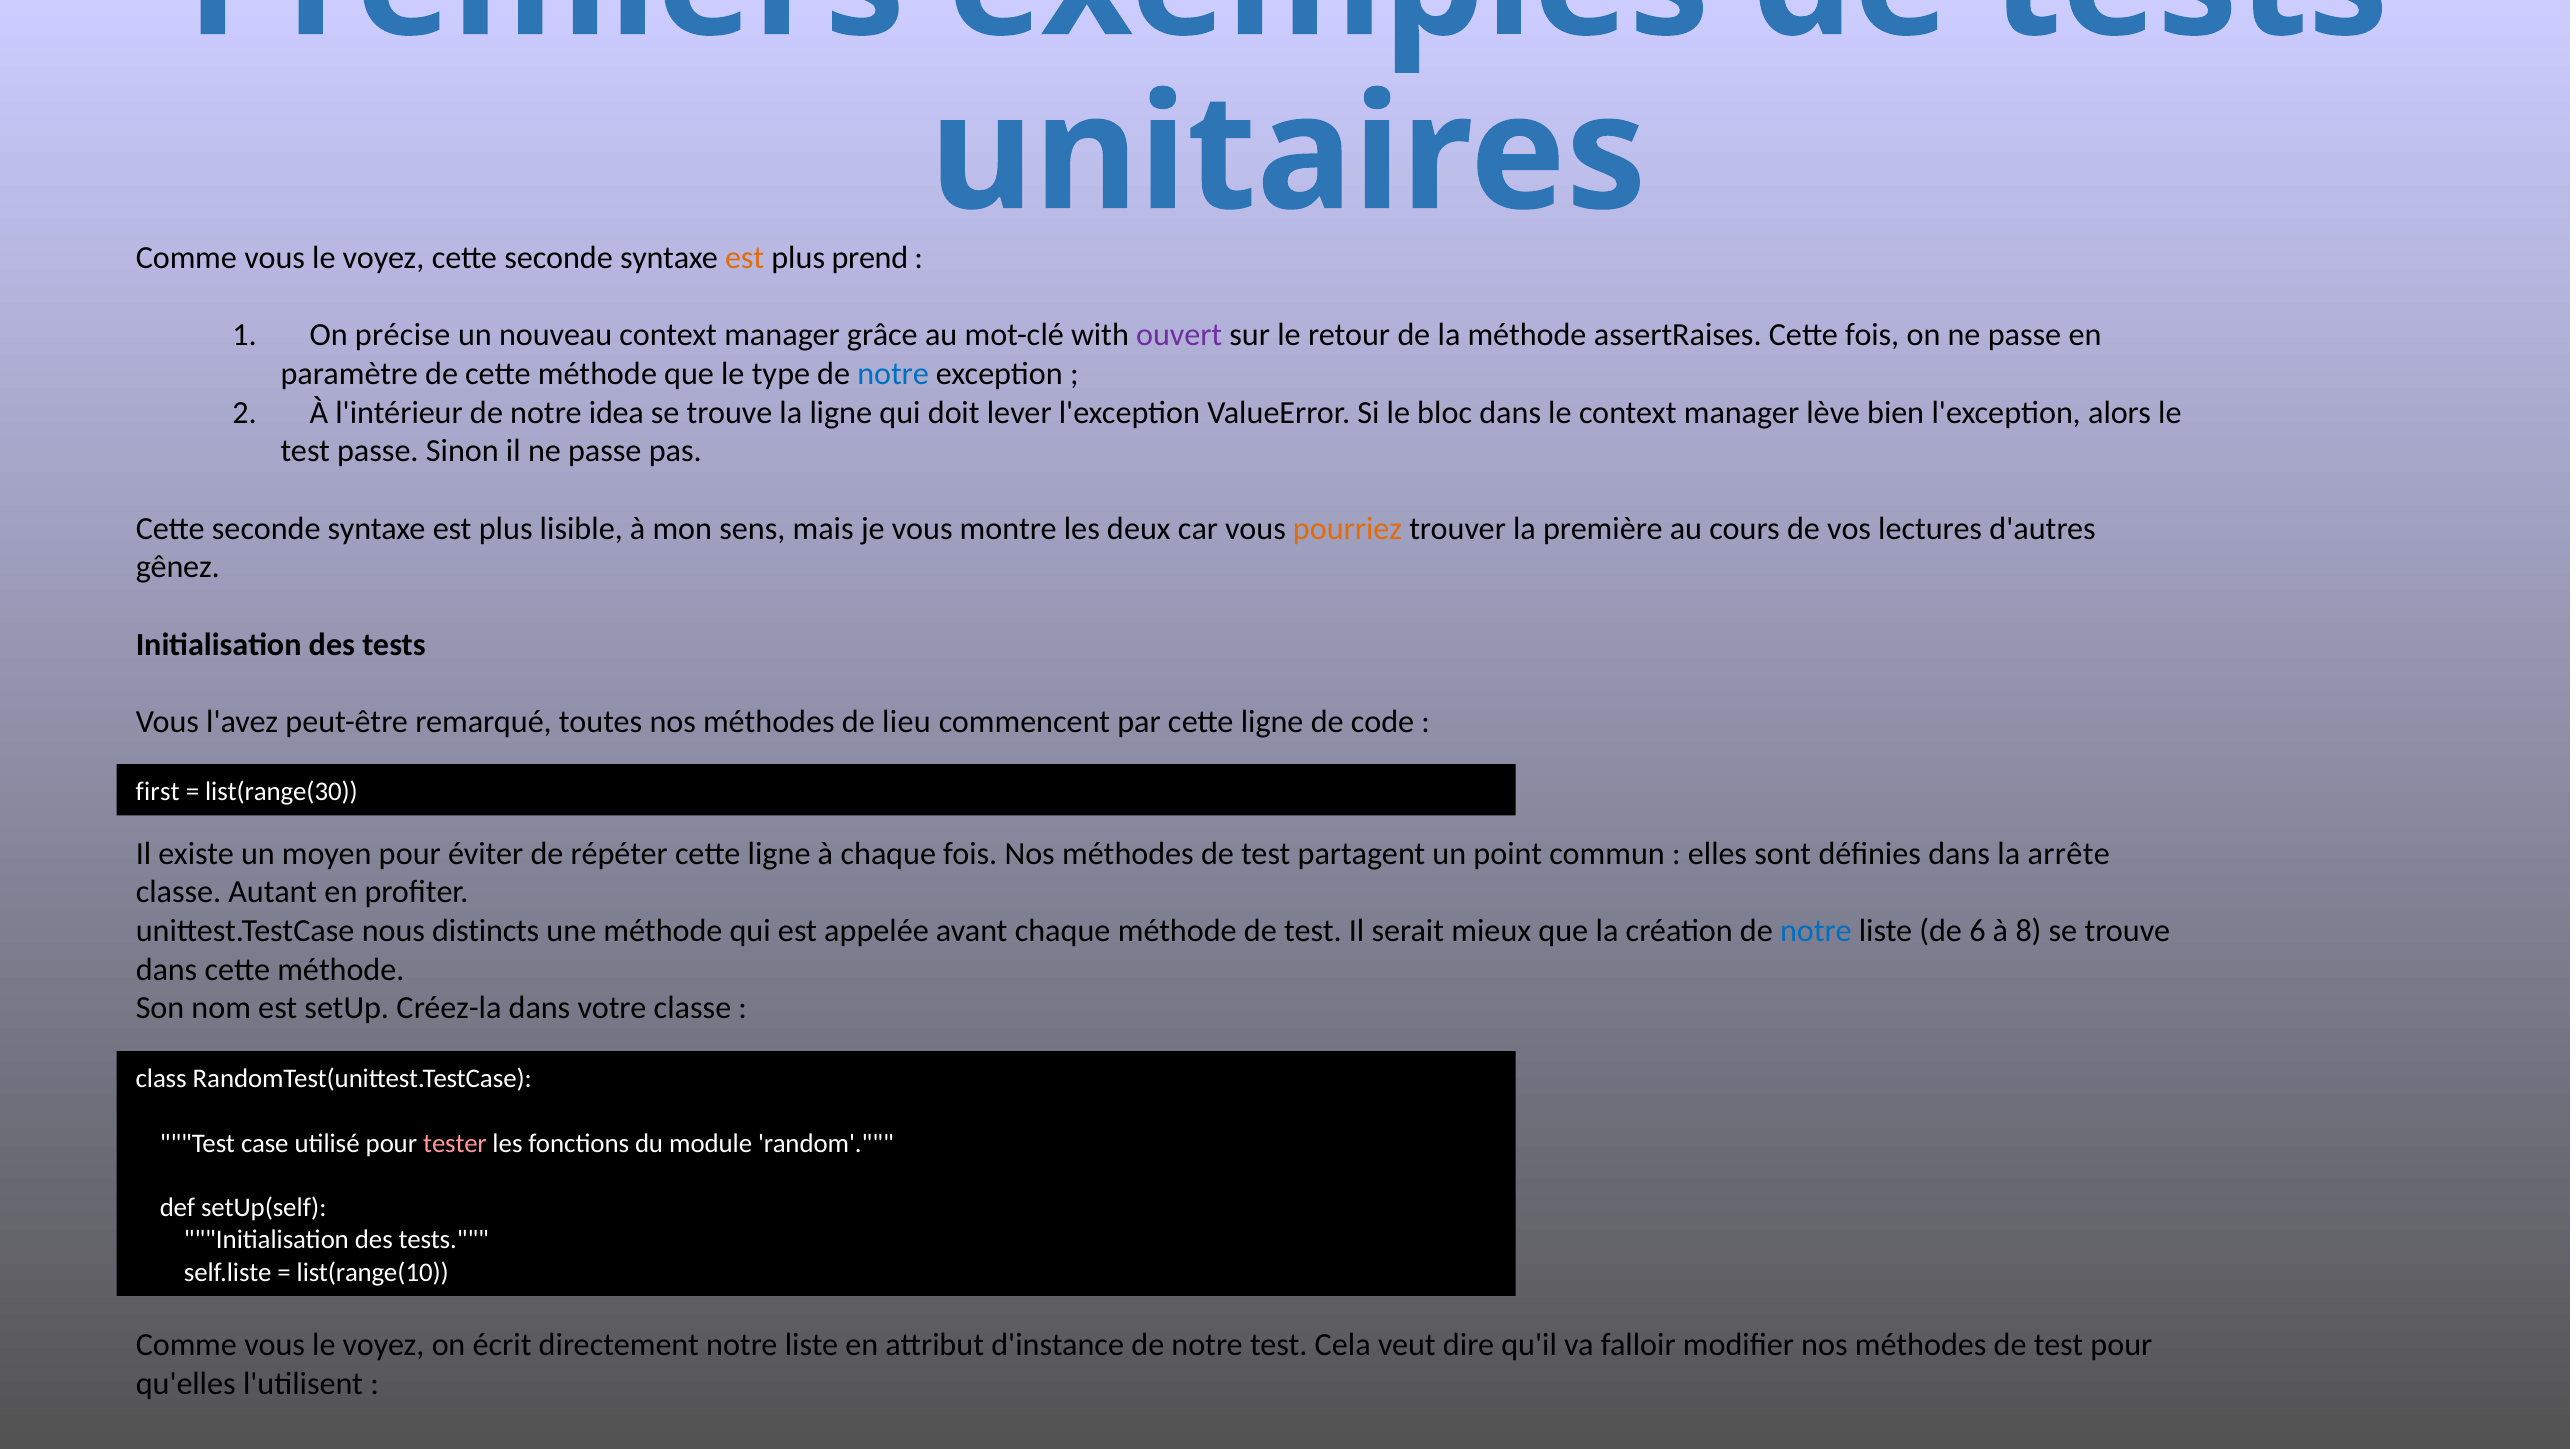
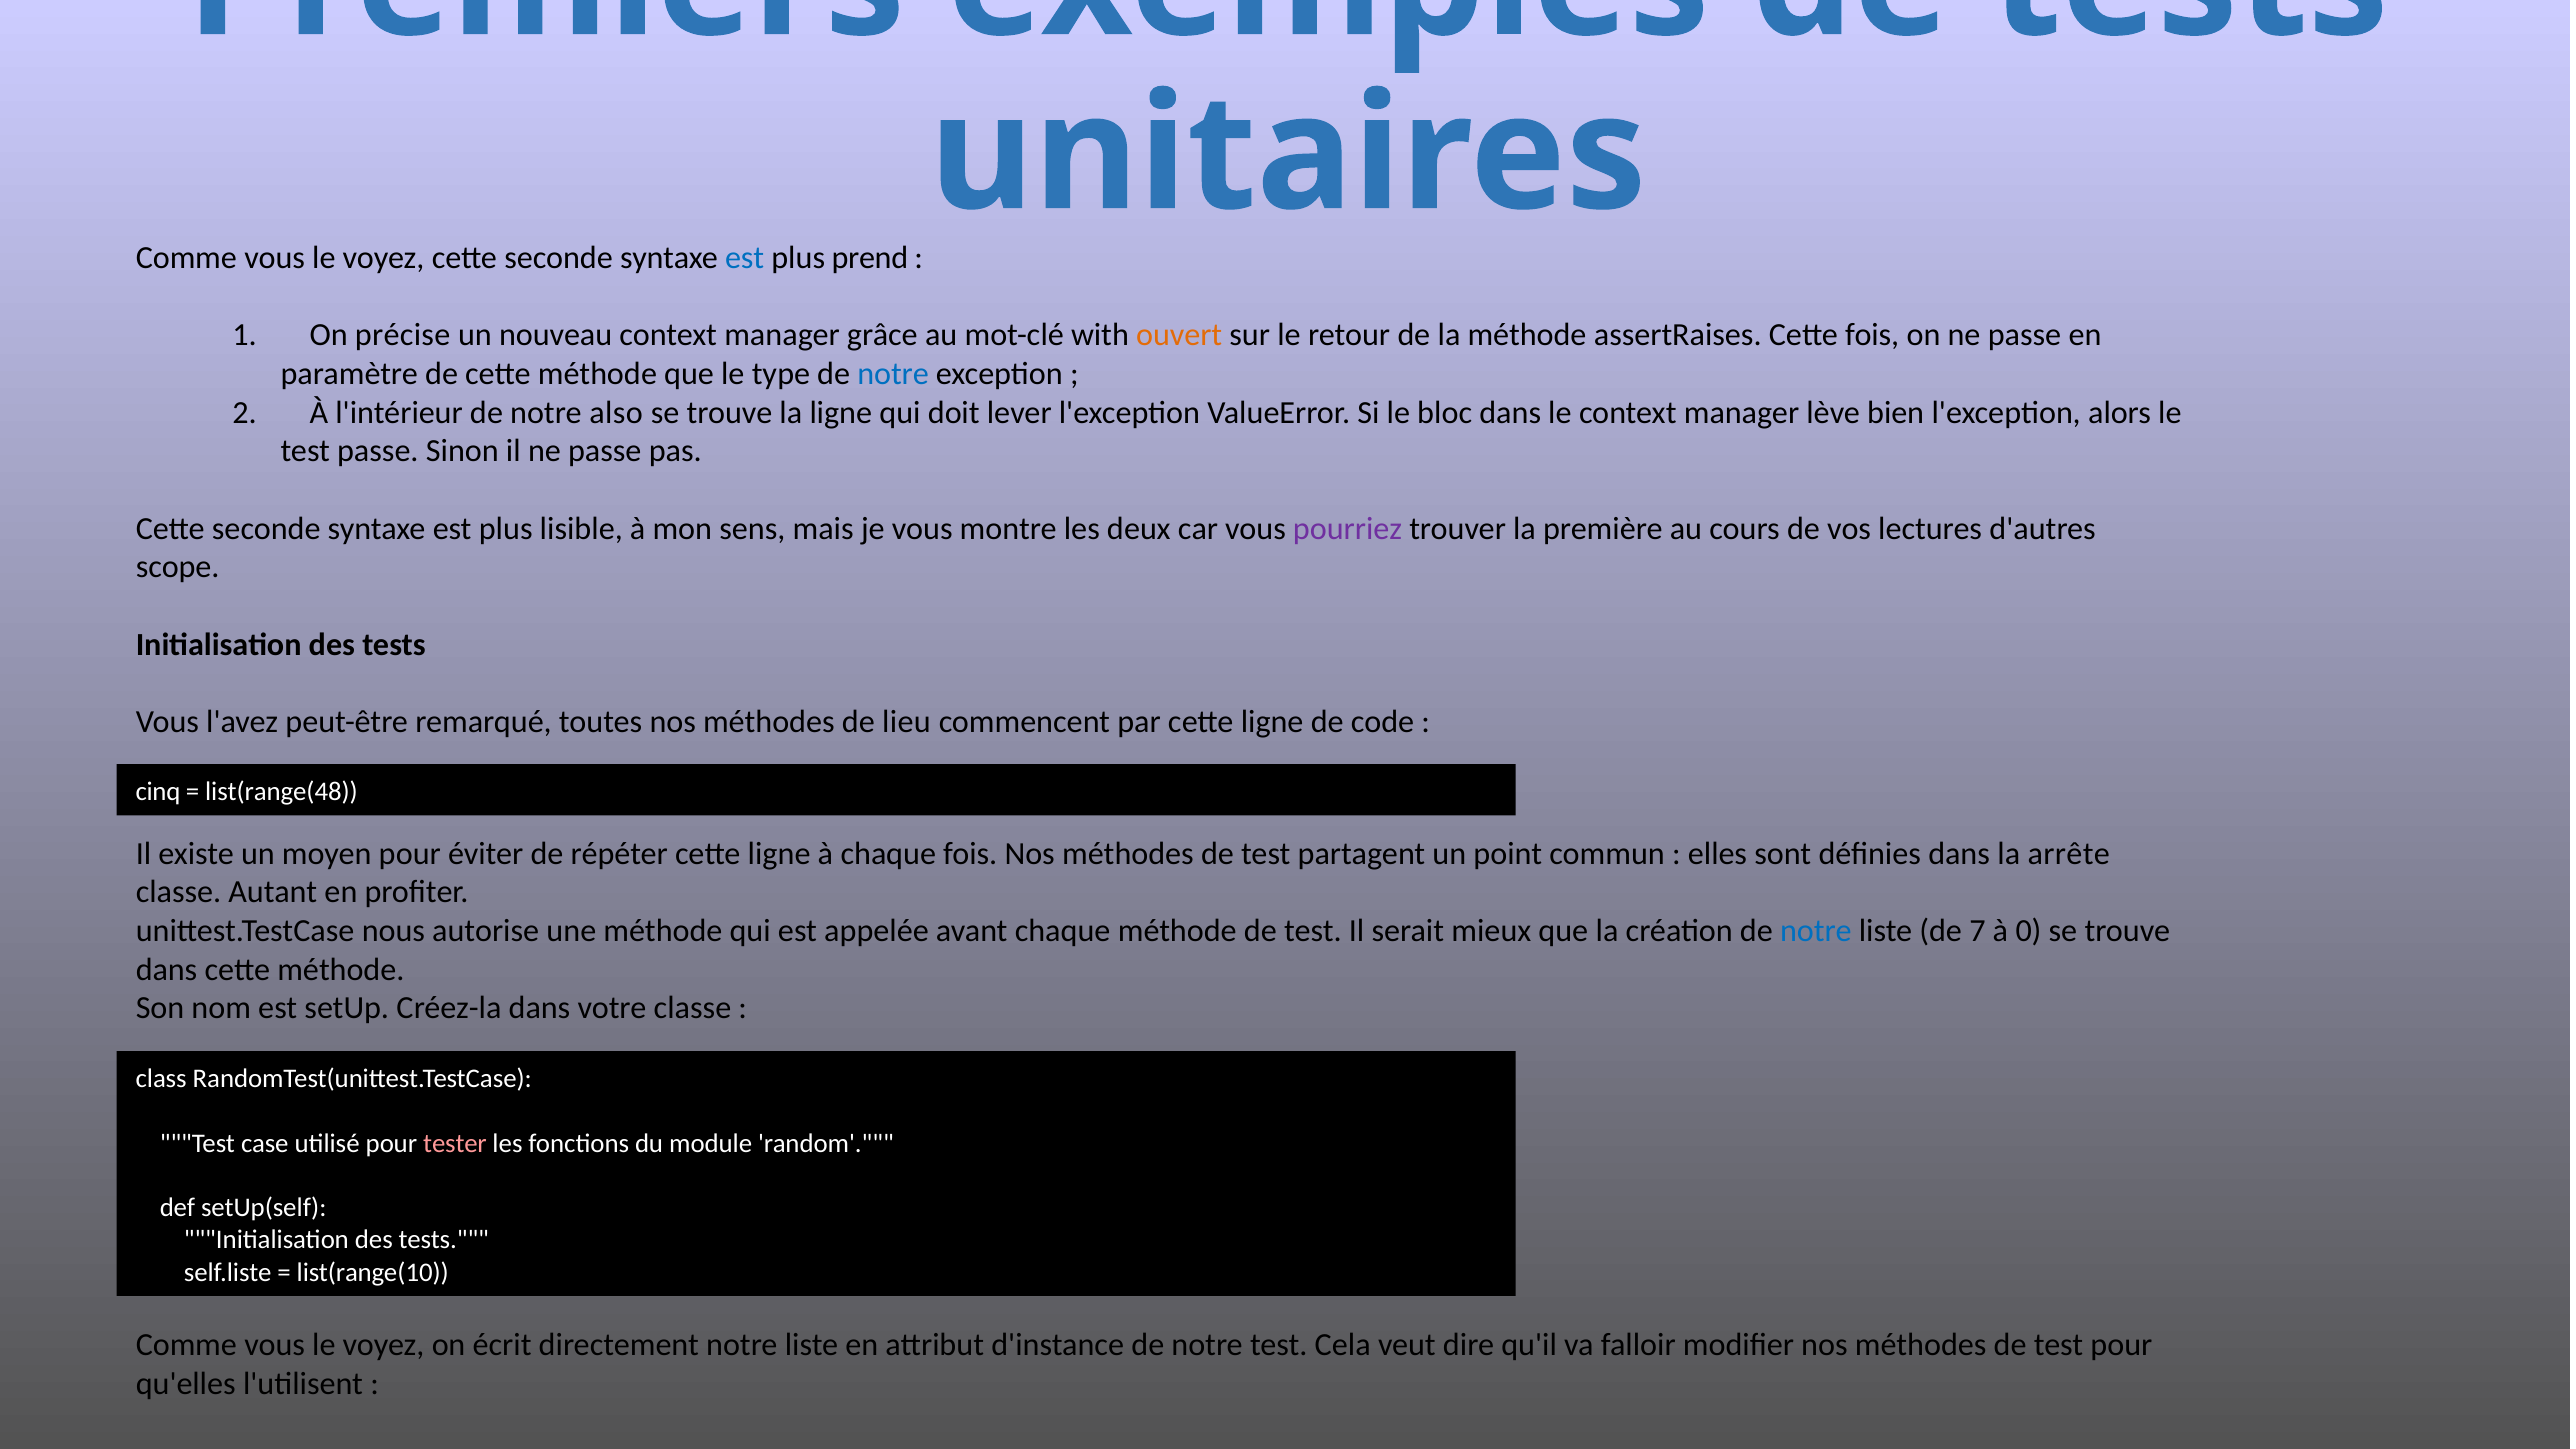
est colour: orange -> blue (745, 258)
ouvert colour: purple -> orange (1179, 335)
idea: idea -> also (616, 413)
pourriez colour: orange -> purple (1348, 529)
gênez: gênez -> scope (178, 567)
first: first -> cinq (158, 792)
list(range(30: list(range(30 -> list(range(48 (281, 792)
distincts: distincts -> autorise (486, 931)
6: 6 -> 7 (1977, 931)
8: 8 -> 0 (2029, 931)
